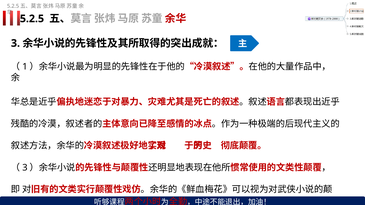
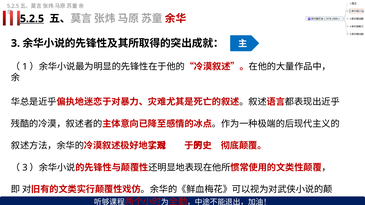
5.2.5 underline: none -> present (32, 19)
